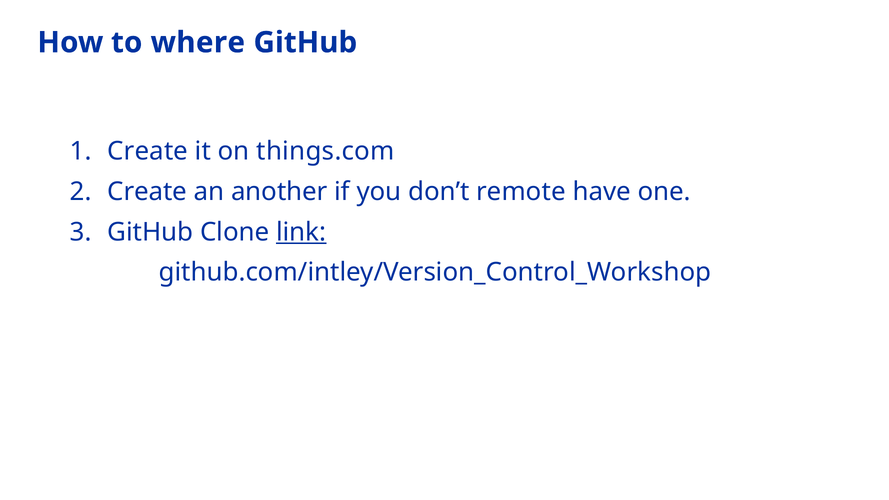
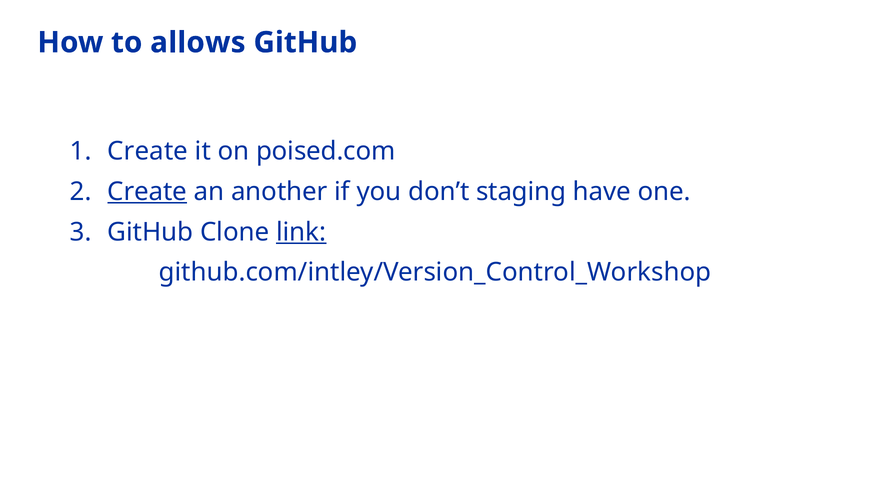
where: where -> allows (198, 43)
things.com: things.com -> poised.com (326, 151)
Create underline: none -> present (147, 192)
remote: remote -> staging (521, 192)
